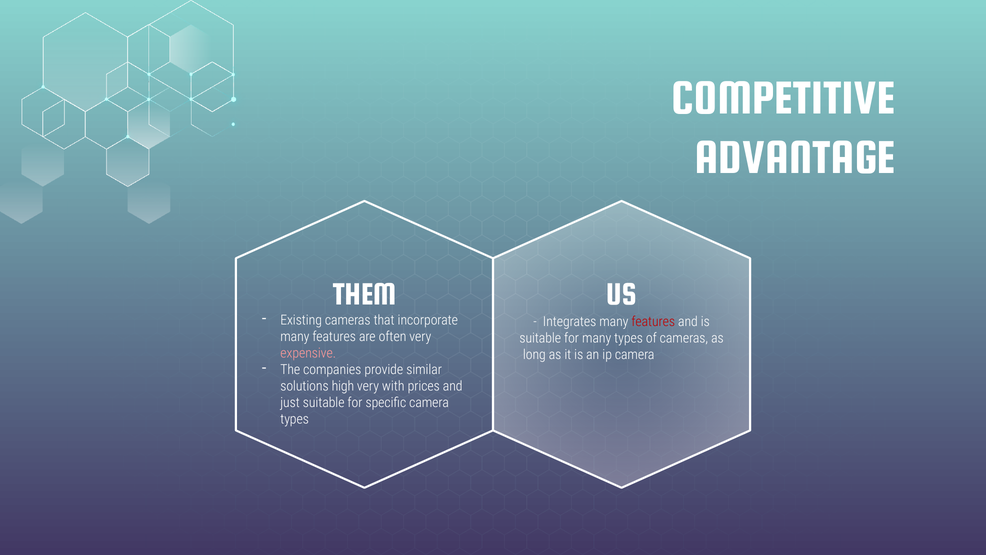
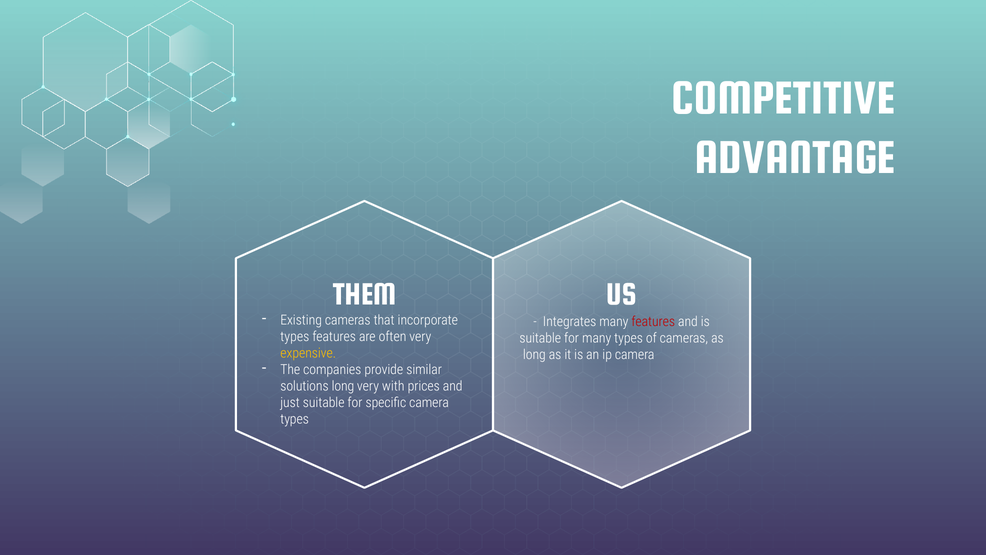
many: many -> types (295, 337)
expensive colour: pink -> yellow (308, 353)
solutions high: high -> long (343, 386)
